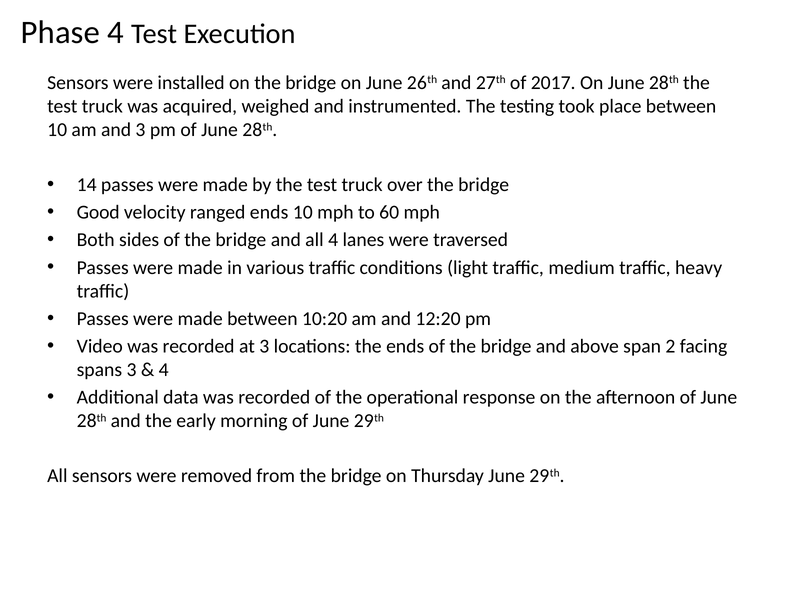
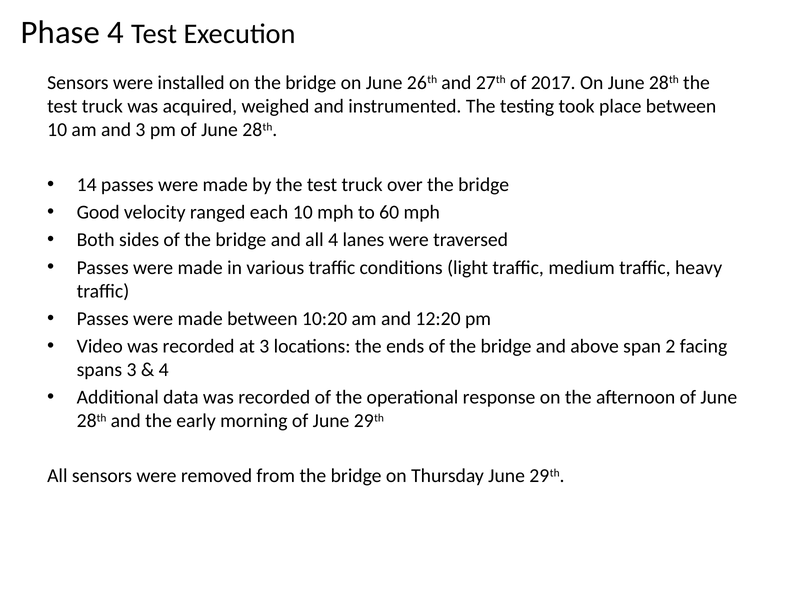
ranged ends: ends -> each (269, 213)
